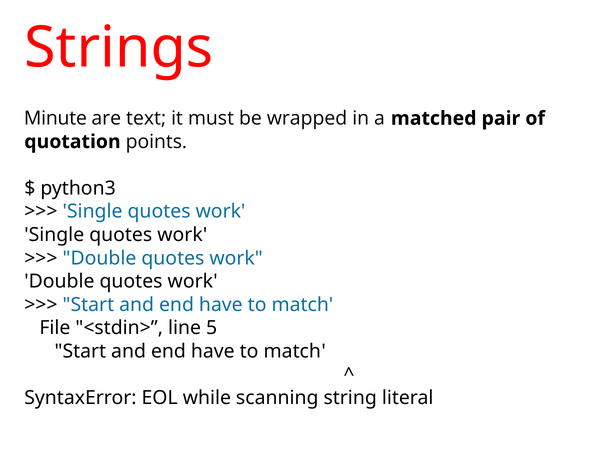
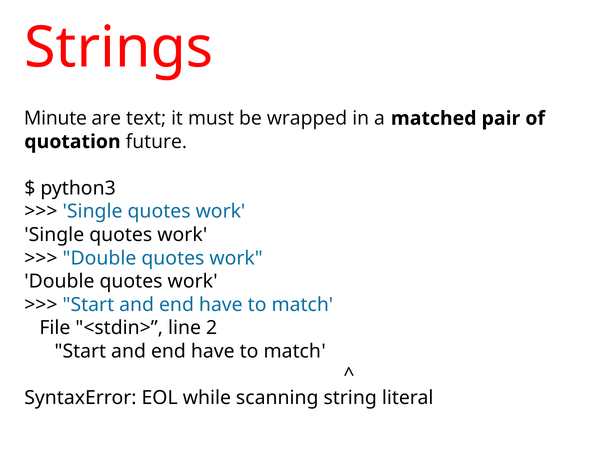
points: points -> future (156, 142)
5: 5 -> 2 (212, 328)
